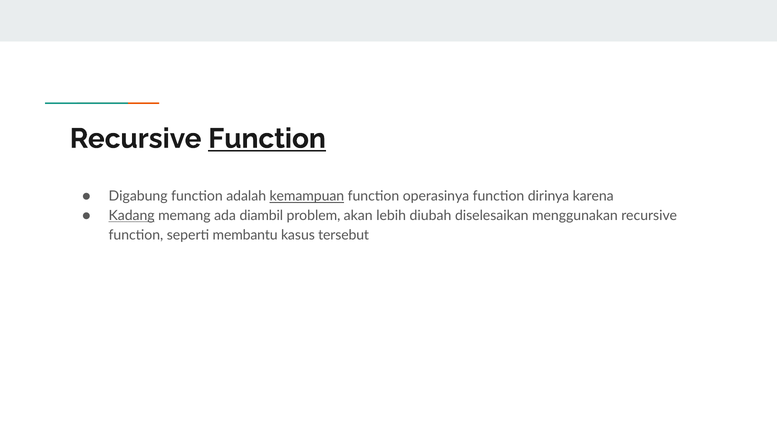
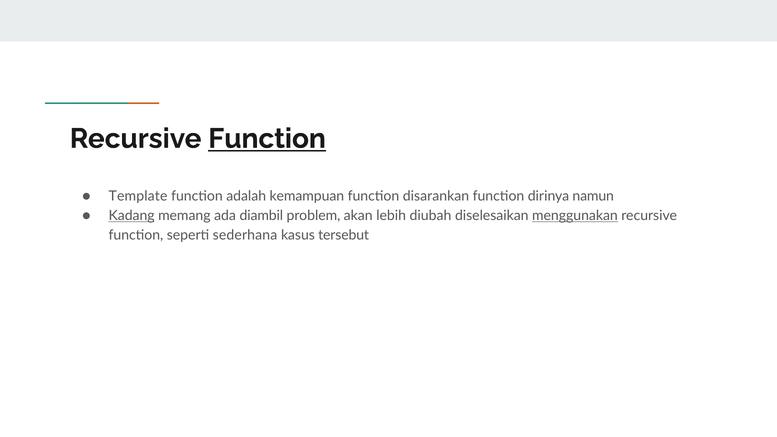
Digabung: Digabung -> Template (138, 196)
kemampuan underline: present -> none (307, 196)
operasinya: operasinya -> disarankan (436, 196)
karena: karena -> namun (593, 196)
menggunakan underline: none -> present (575, 216)
membantu: membantu -> sederhana (245, 235)
